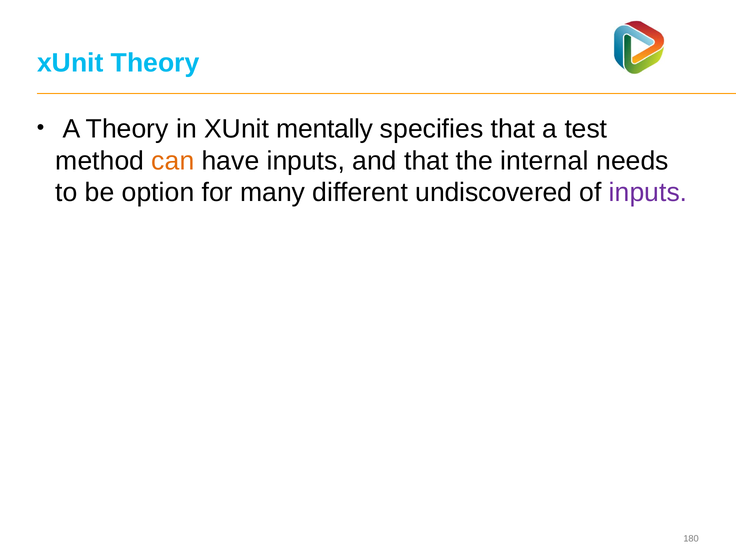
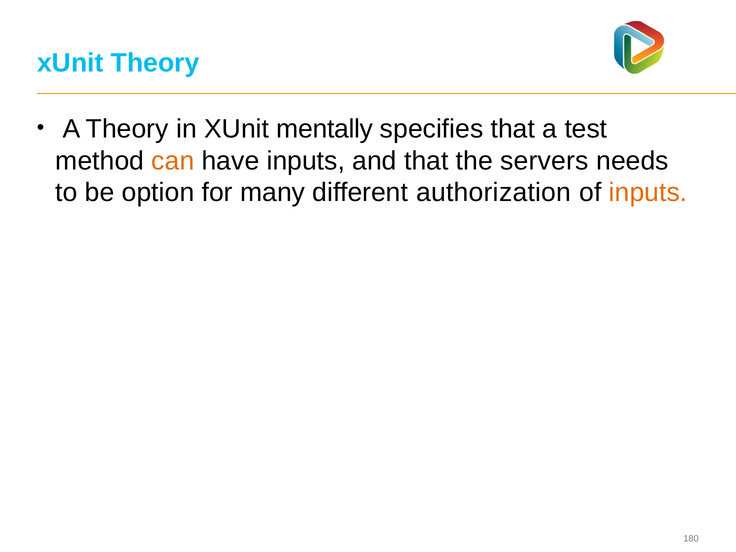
internal: internal -> servers (544, 161)
undiscovered: undiscovered -> authorization (494, 193)
inputs colour: purple -> orange (648, 193)
